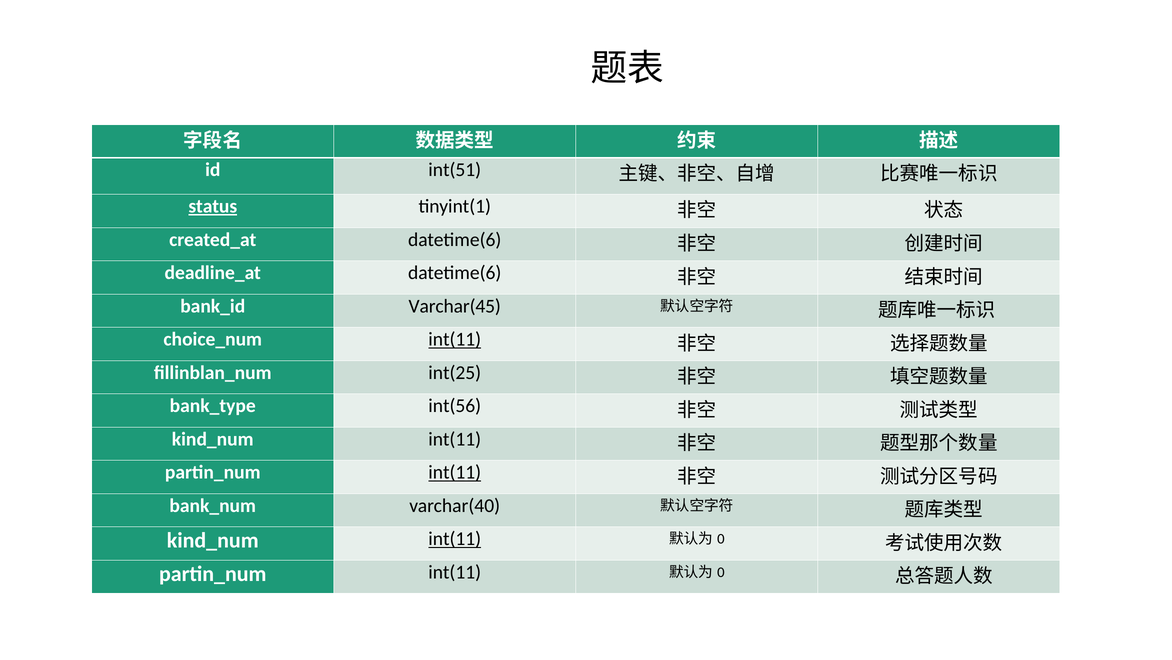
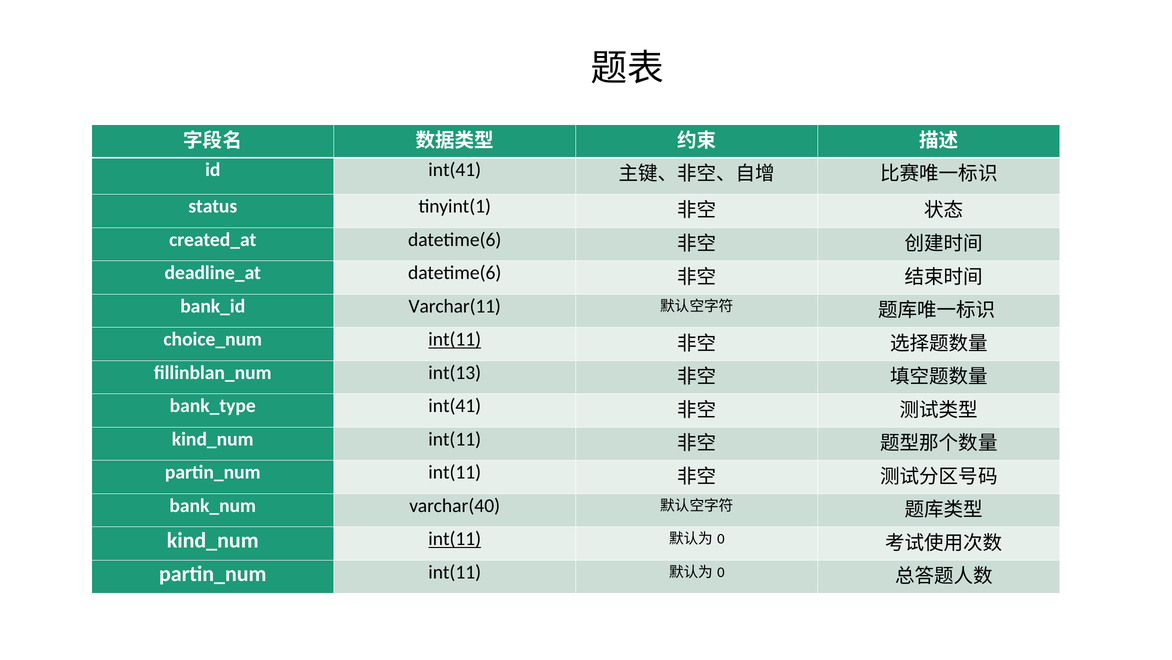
id int(51: int(51 -> int(41 (455, 170)
status underline: present -> none (213, 206)
Varchar(45: Varchar(45 -> Varchar(11 (455, 306)
int(25: int(25 -> int(13 (455, 372)
int(56: int(56 -> int(41 (455, 406)
int(11 underline: present -> none (455, 472)
